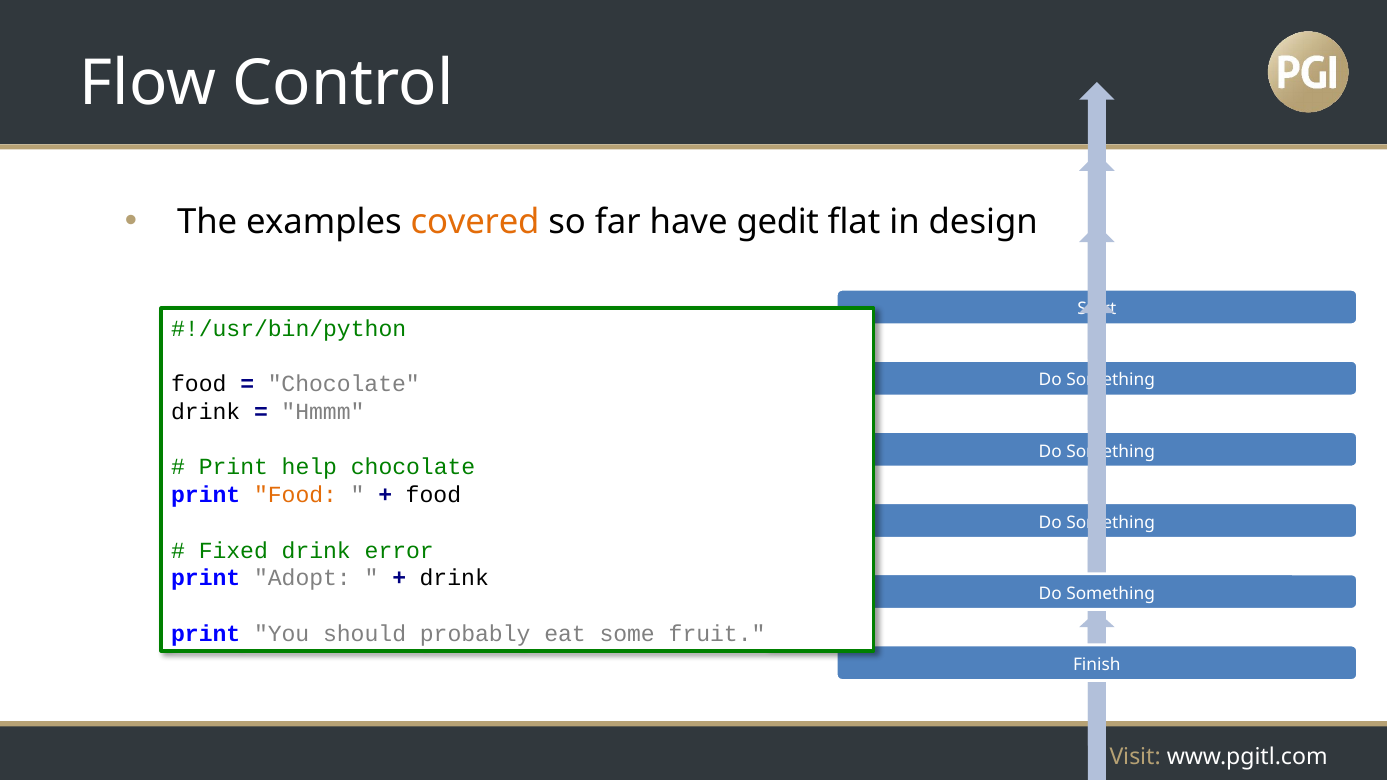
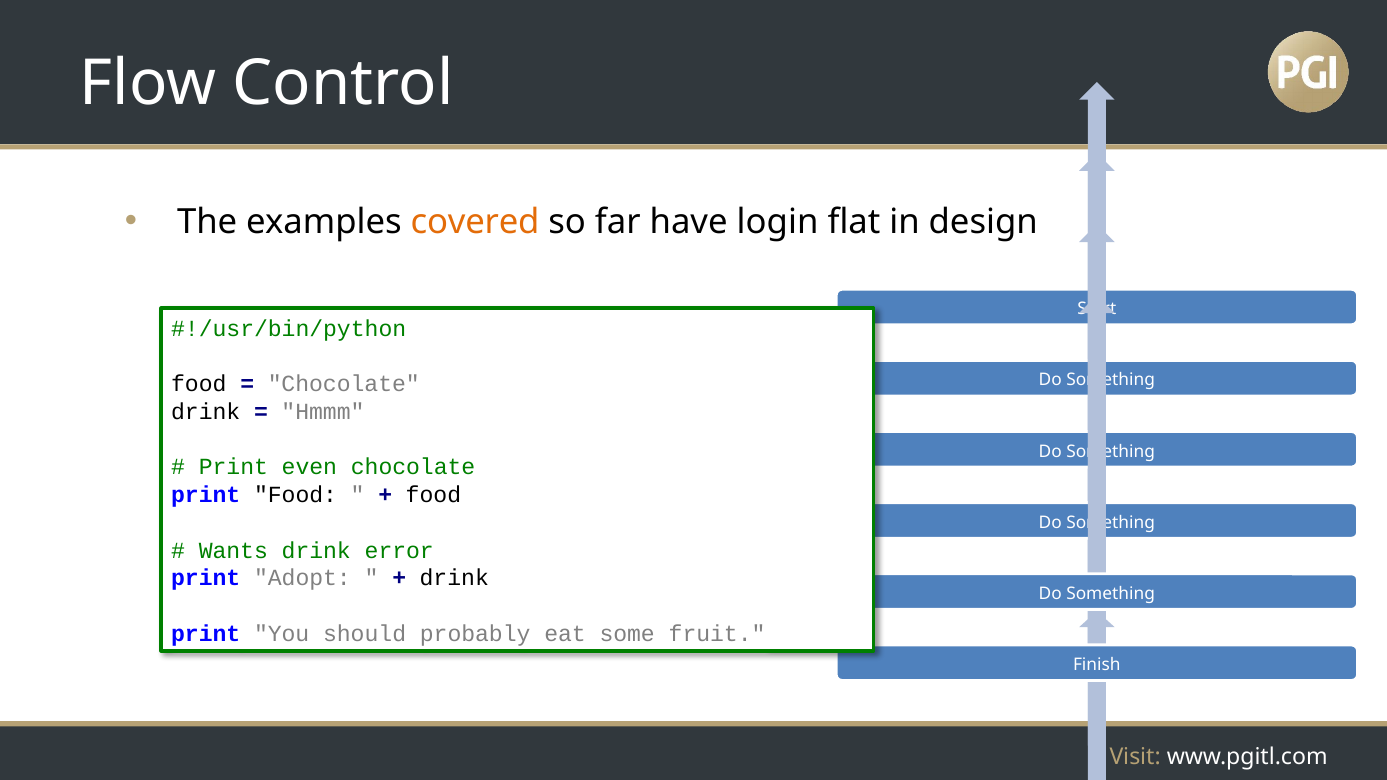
gedit: gedit -> login (778, 222)
help: help -> even (309, 467)
Food colour: orange -> black (296, 495)
Fixed: Fixed -> Wants (233, 551)
